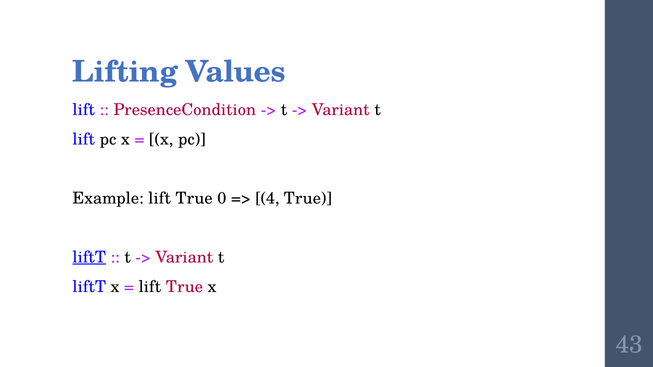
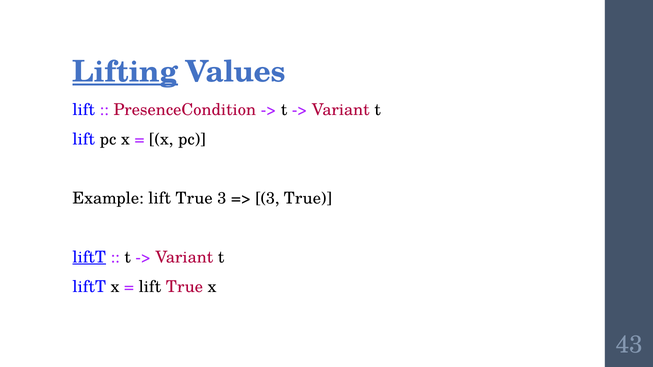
Lifting underline: none -> present (125, 72)
True 0: 0 -> 3 (222, 198)
4: 4 -> 3 (267, 198)
